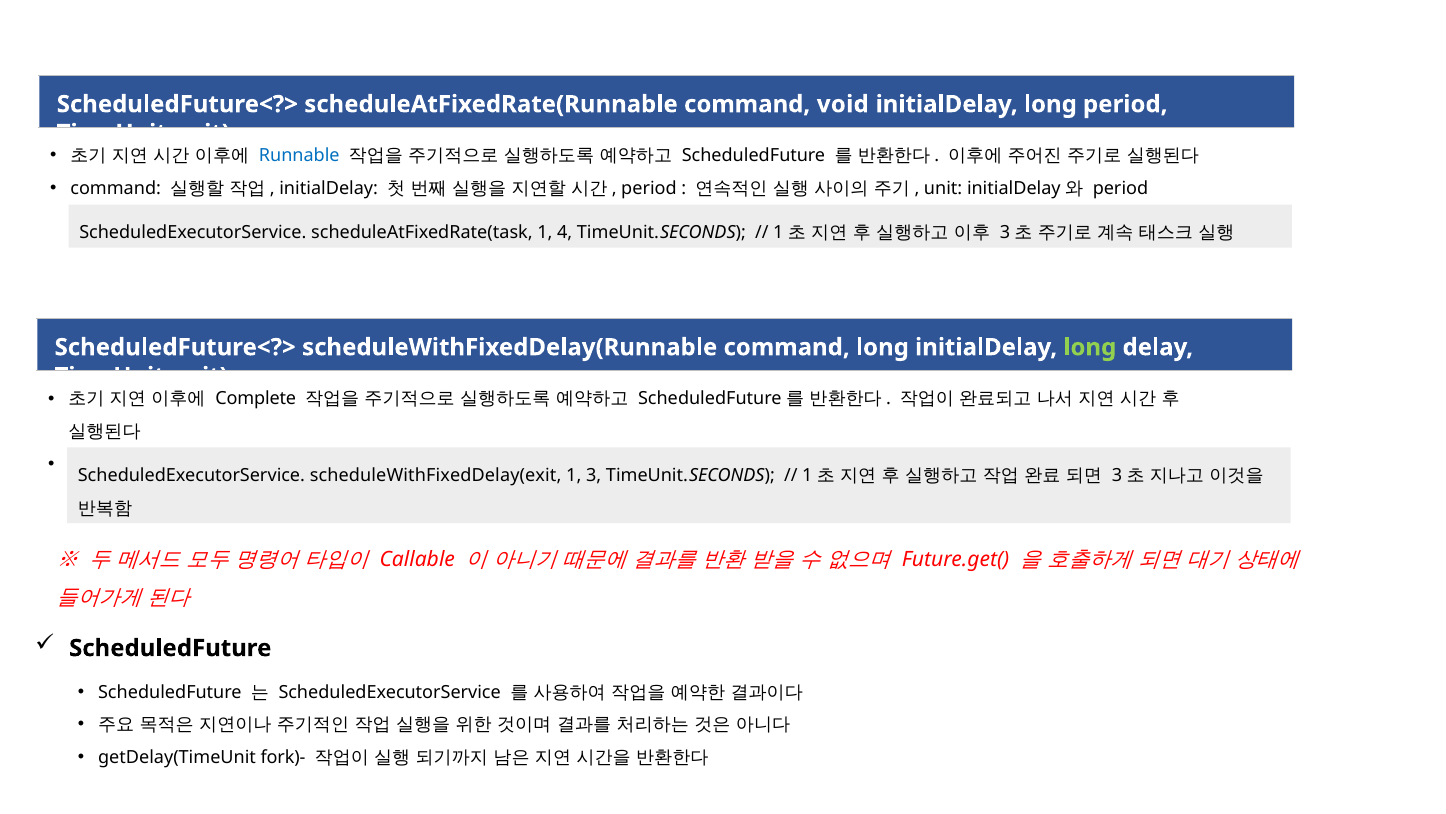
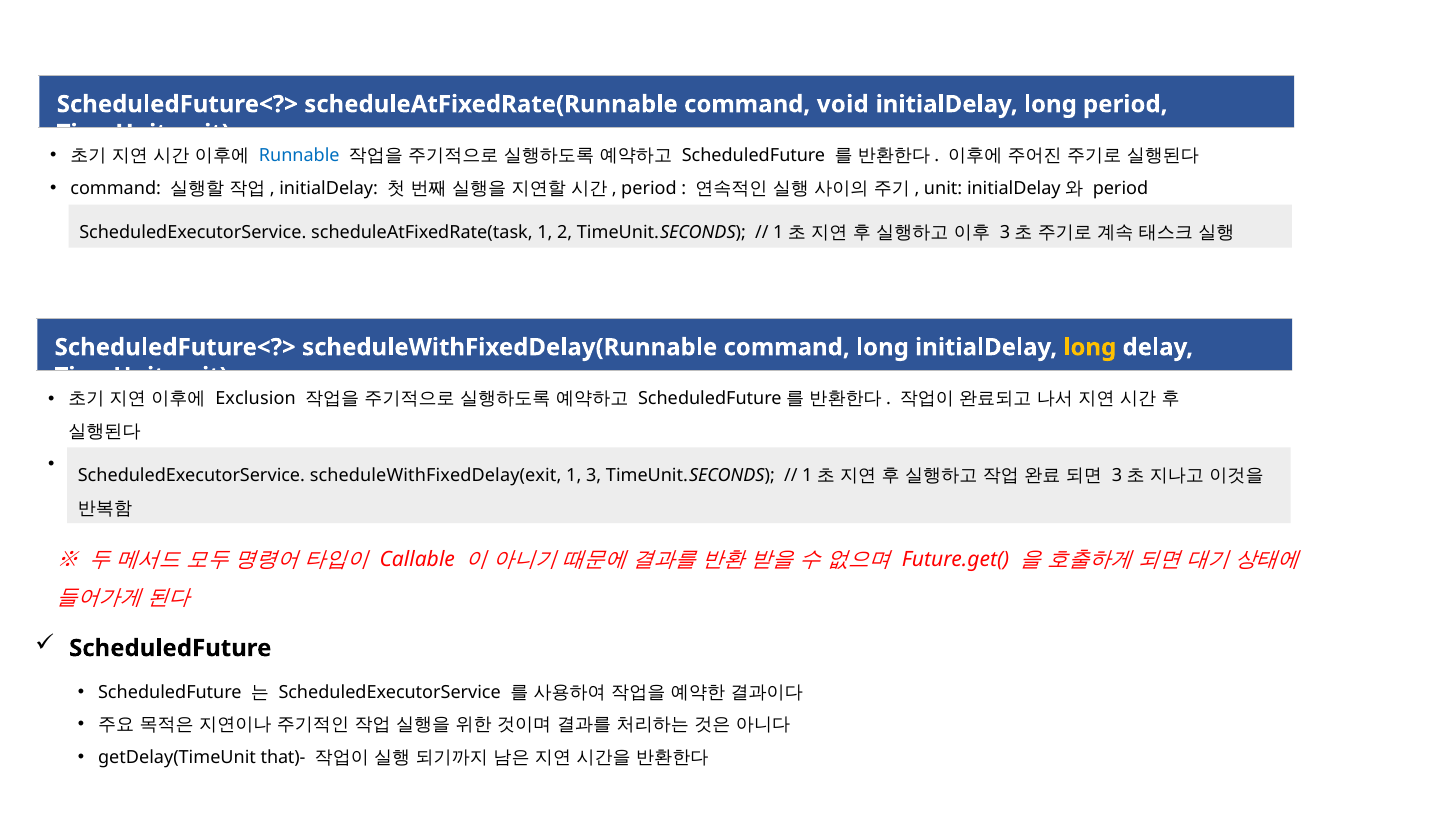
4: 4 -> 2 (565, 233)
long colour: light green -> yellow (1090, 347)
Complete: Complete -> Exclusion (256, 399)
fork)-: fork)- -> that)- (283, 757)
